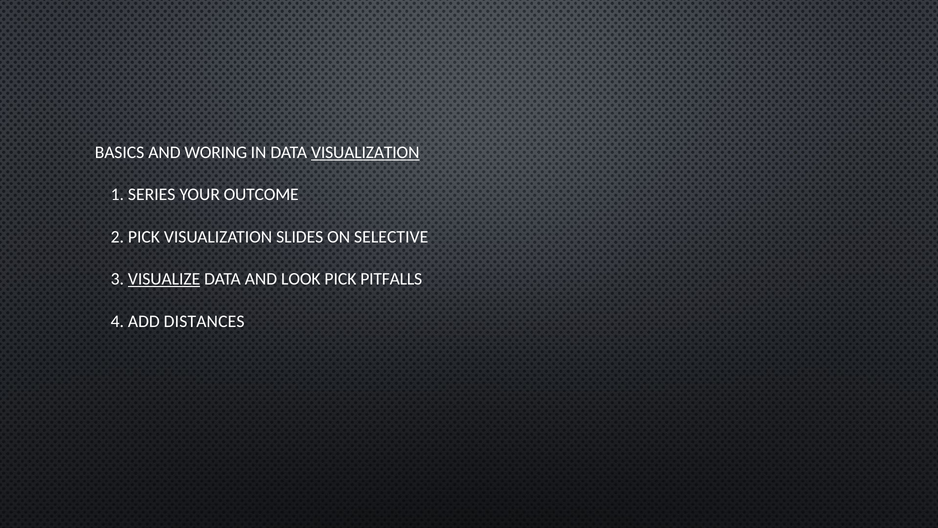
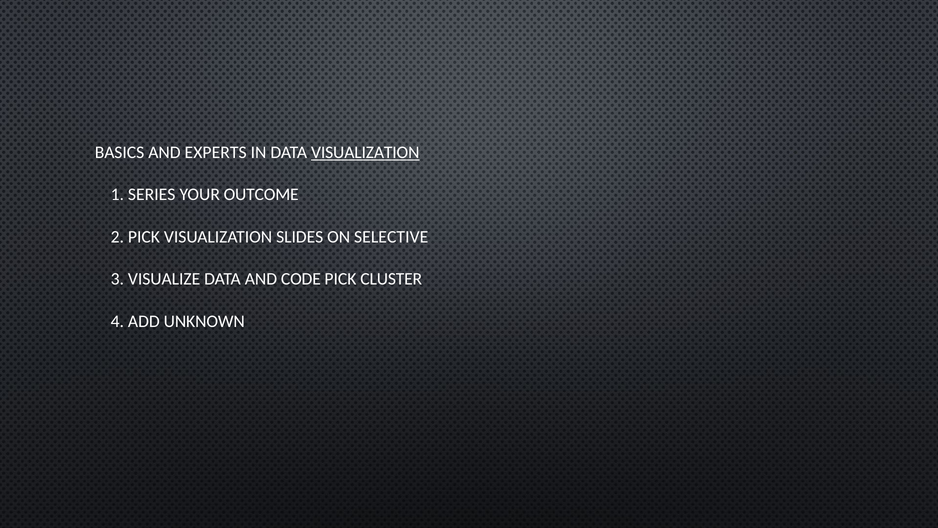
WORING: WORING -> EXPERTS (216, 152)
VISUALIZE underline: present -> none (164, 279)
LOOK: LOOK -> CODE (301, 279)
PITFALLS: PITFALLS -> CLUSTER (391, 279)
DISTANCES: DISTANCES -> UNKNOWN (204, 321)
